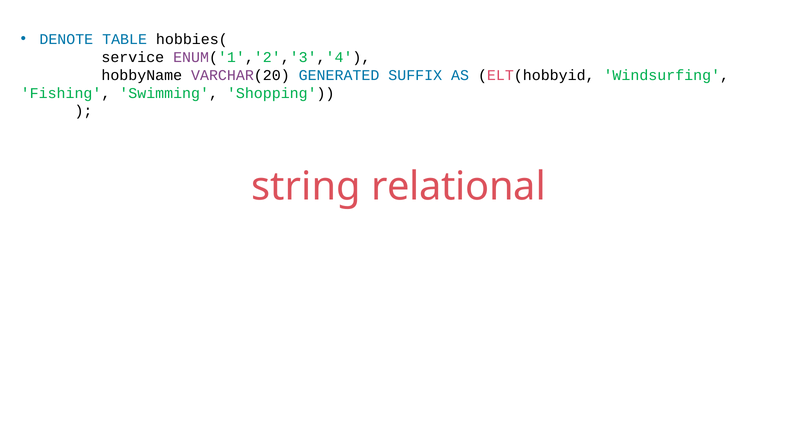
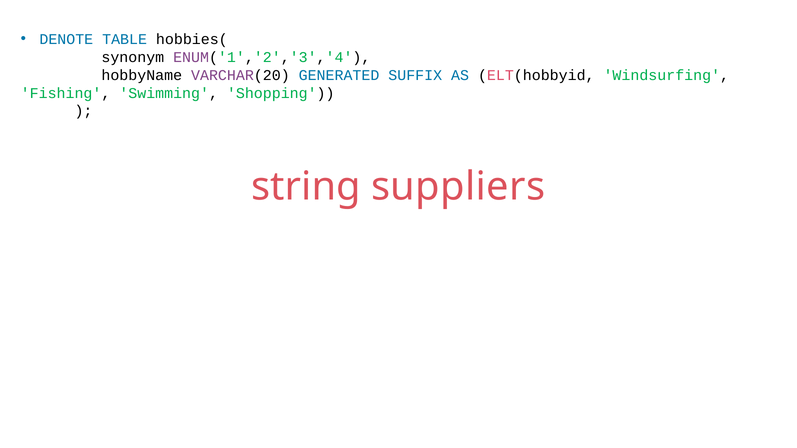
service: service -> synonym (133, 57)
relational: relational -> suppliers (458, 187)
